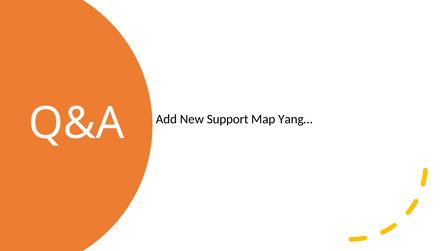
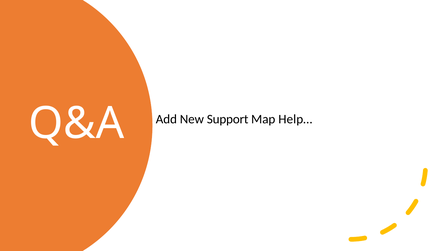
Yang…: Yang… -> Help… (295, 119)
